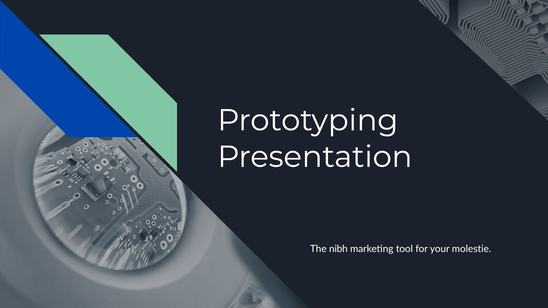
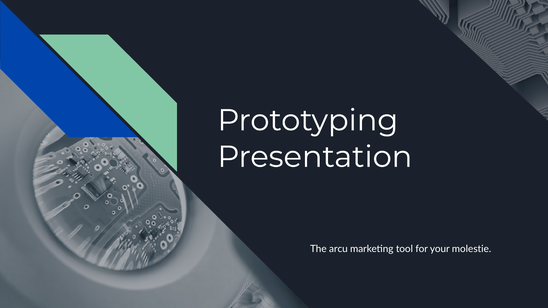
nibh: nibh -> arcu (338, 249)
